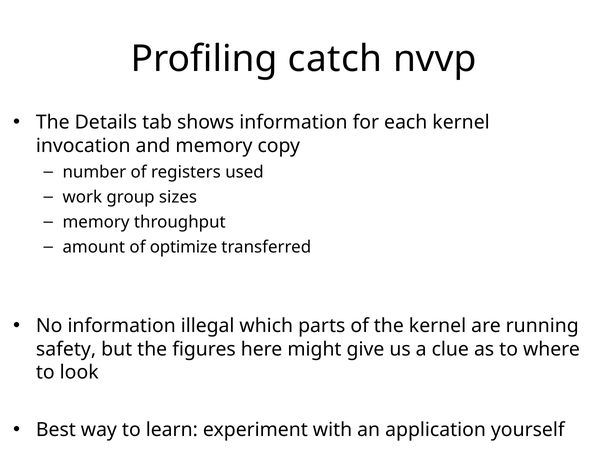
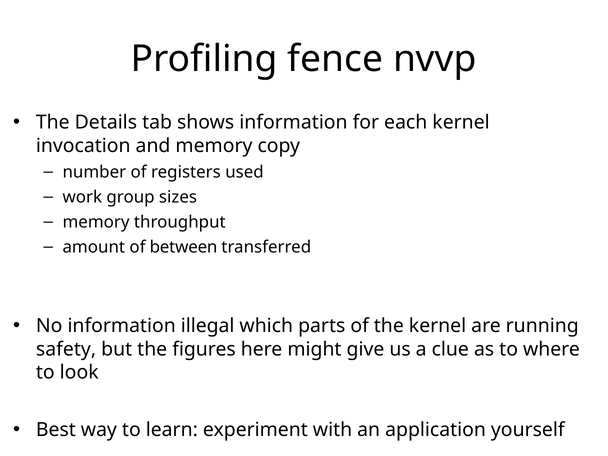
catch: catch -> fence (335, 59)
optimize: optimize -> between (184, 247)
